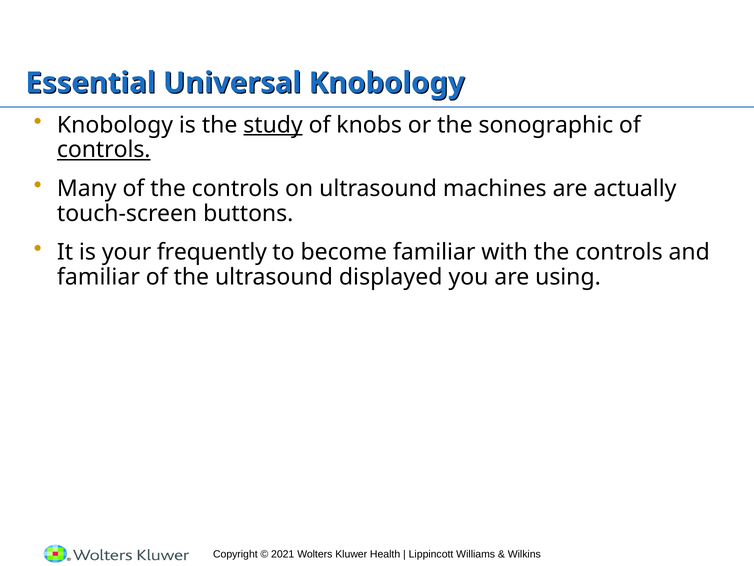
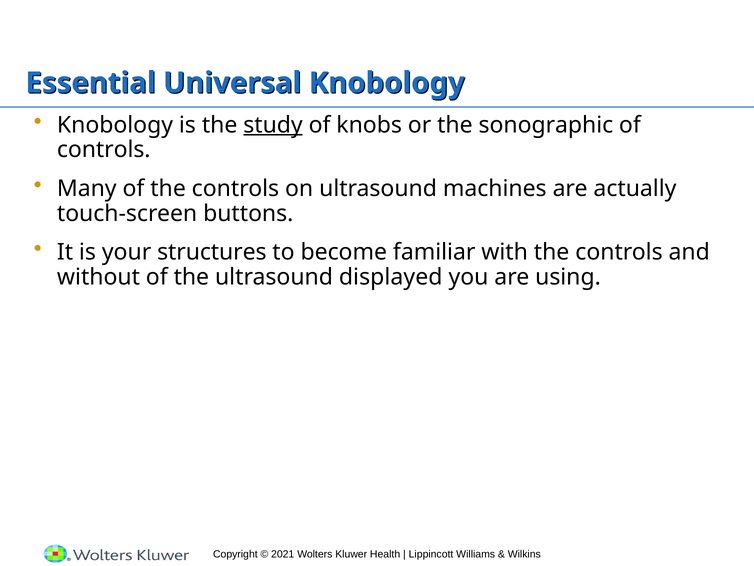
controls underline: present -> none (104, 150)
frequently: frequently -> structures (212, 252)
familiar: familiar -> without (98, 277)
